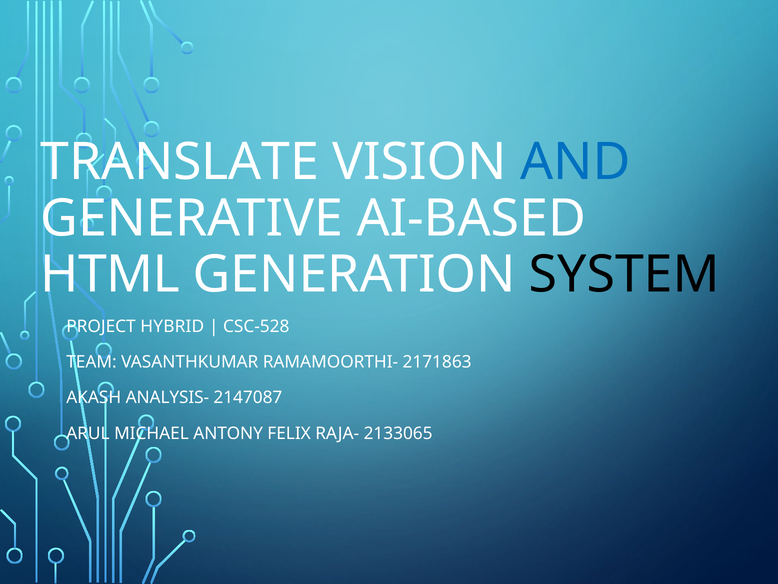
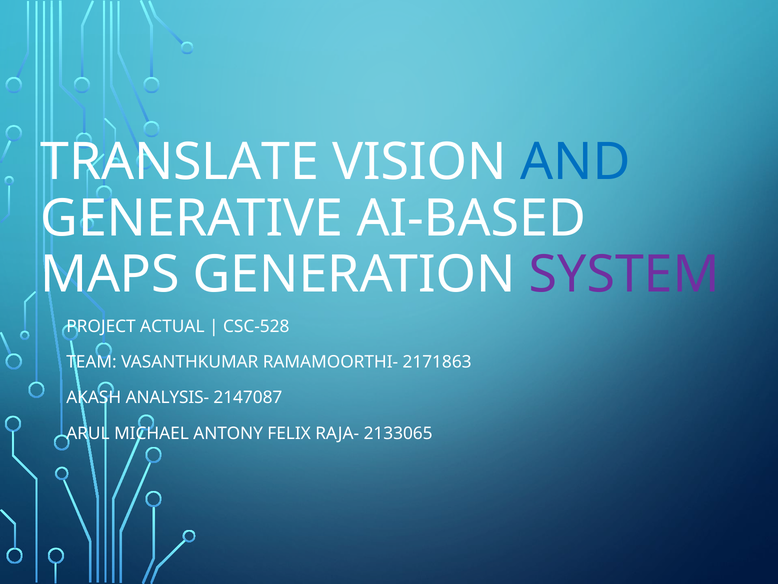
HTML: HTML -> MAPS (110, 274)
SYSTEM colour: black -> purple (624, 274)
HYBRID: HYBRID -> ACTUAL (172, 326)
